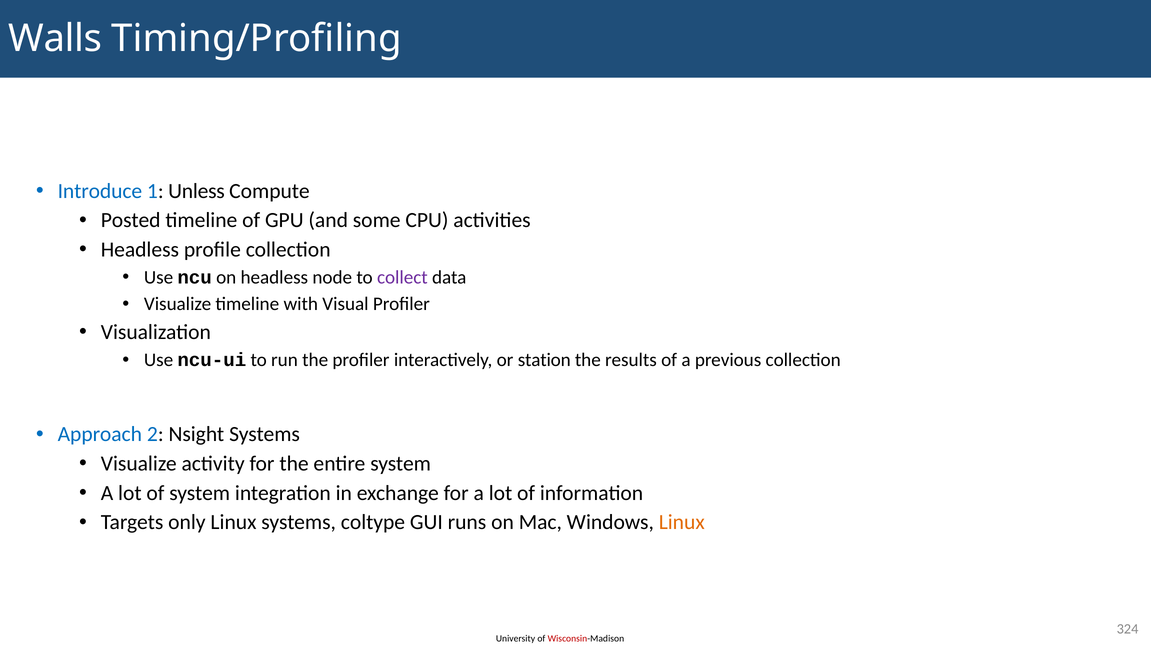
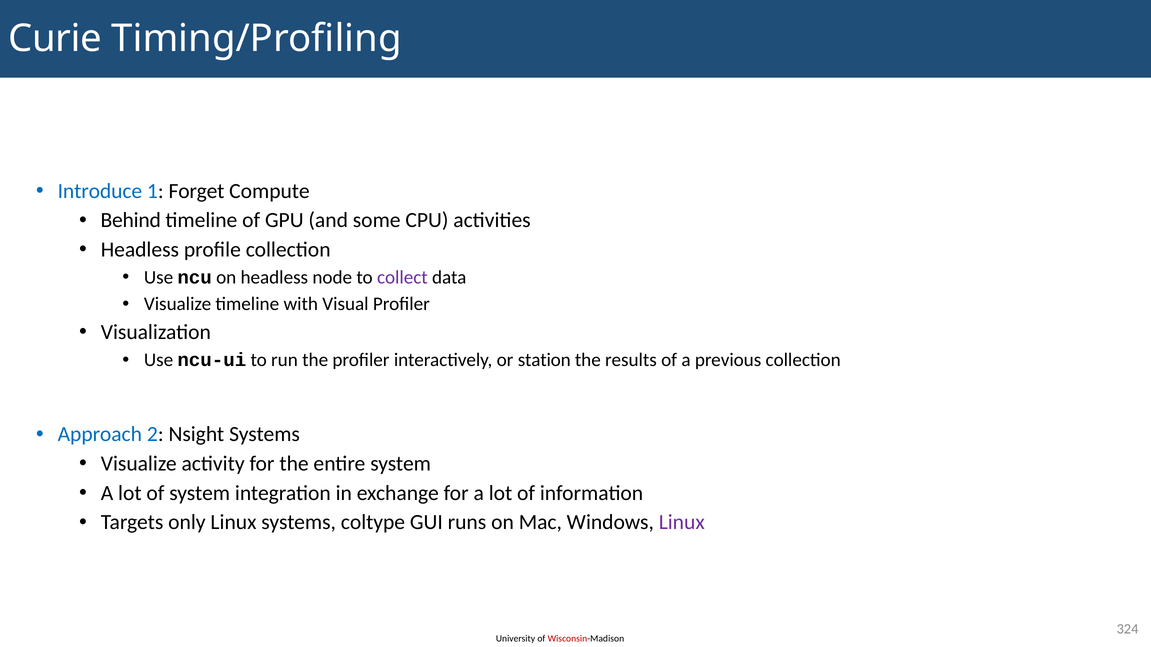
Walls: Walls -> Curie (55, 39)
Unless: Unless -> Forget (196, 191)
Posted: Posted -> Behind (131, 220)
Linux colour: orange -> purple (682, 523)
